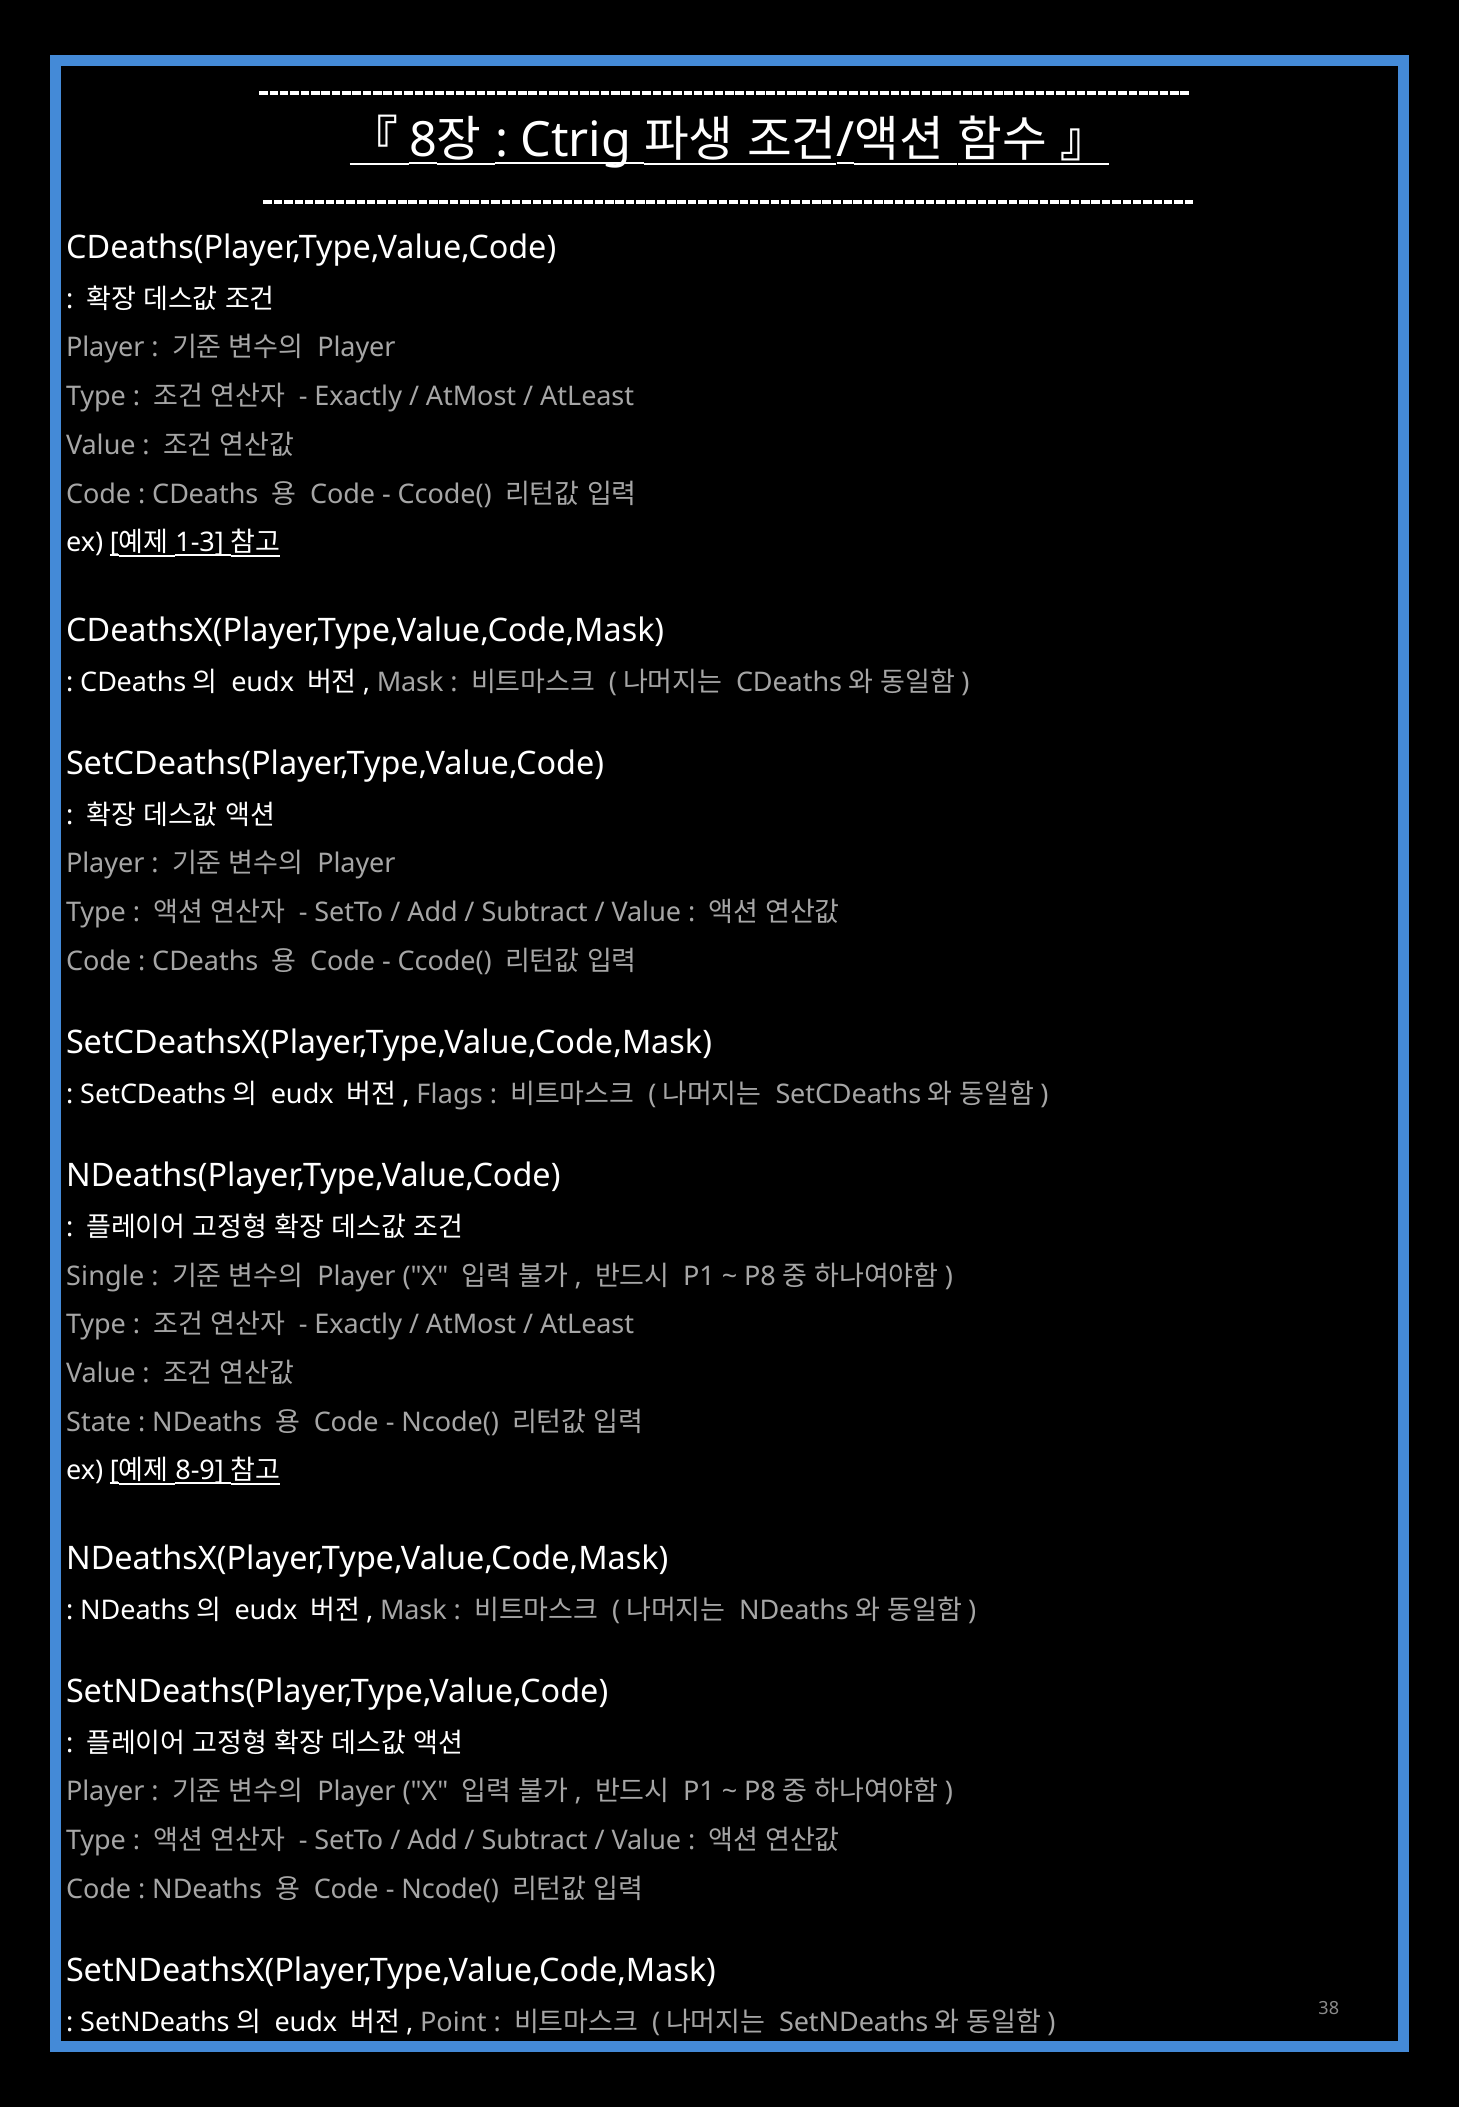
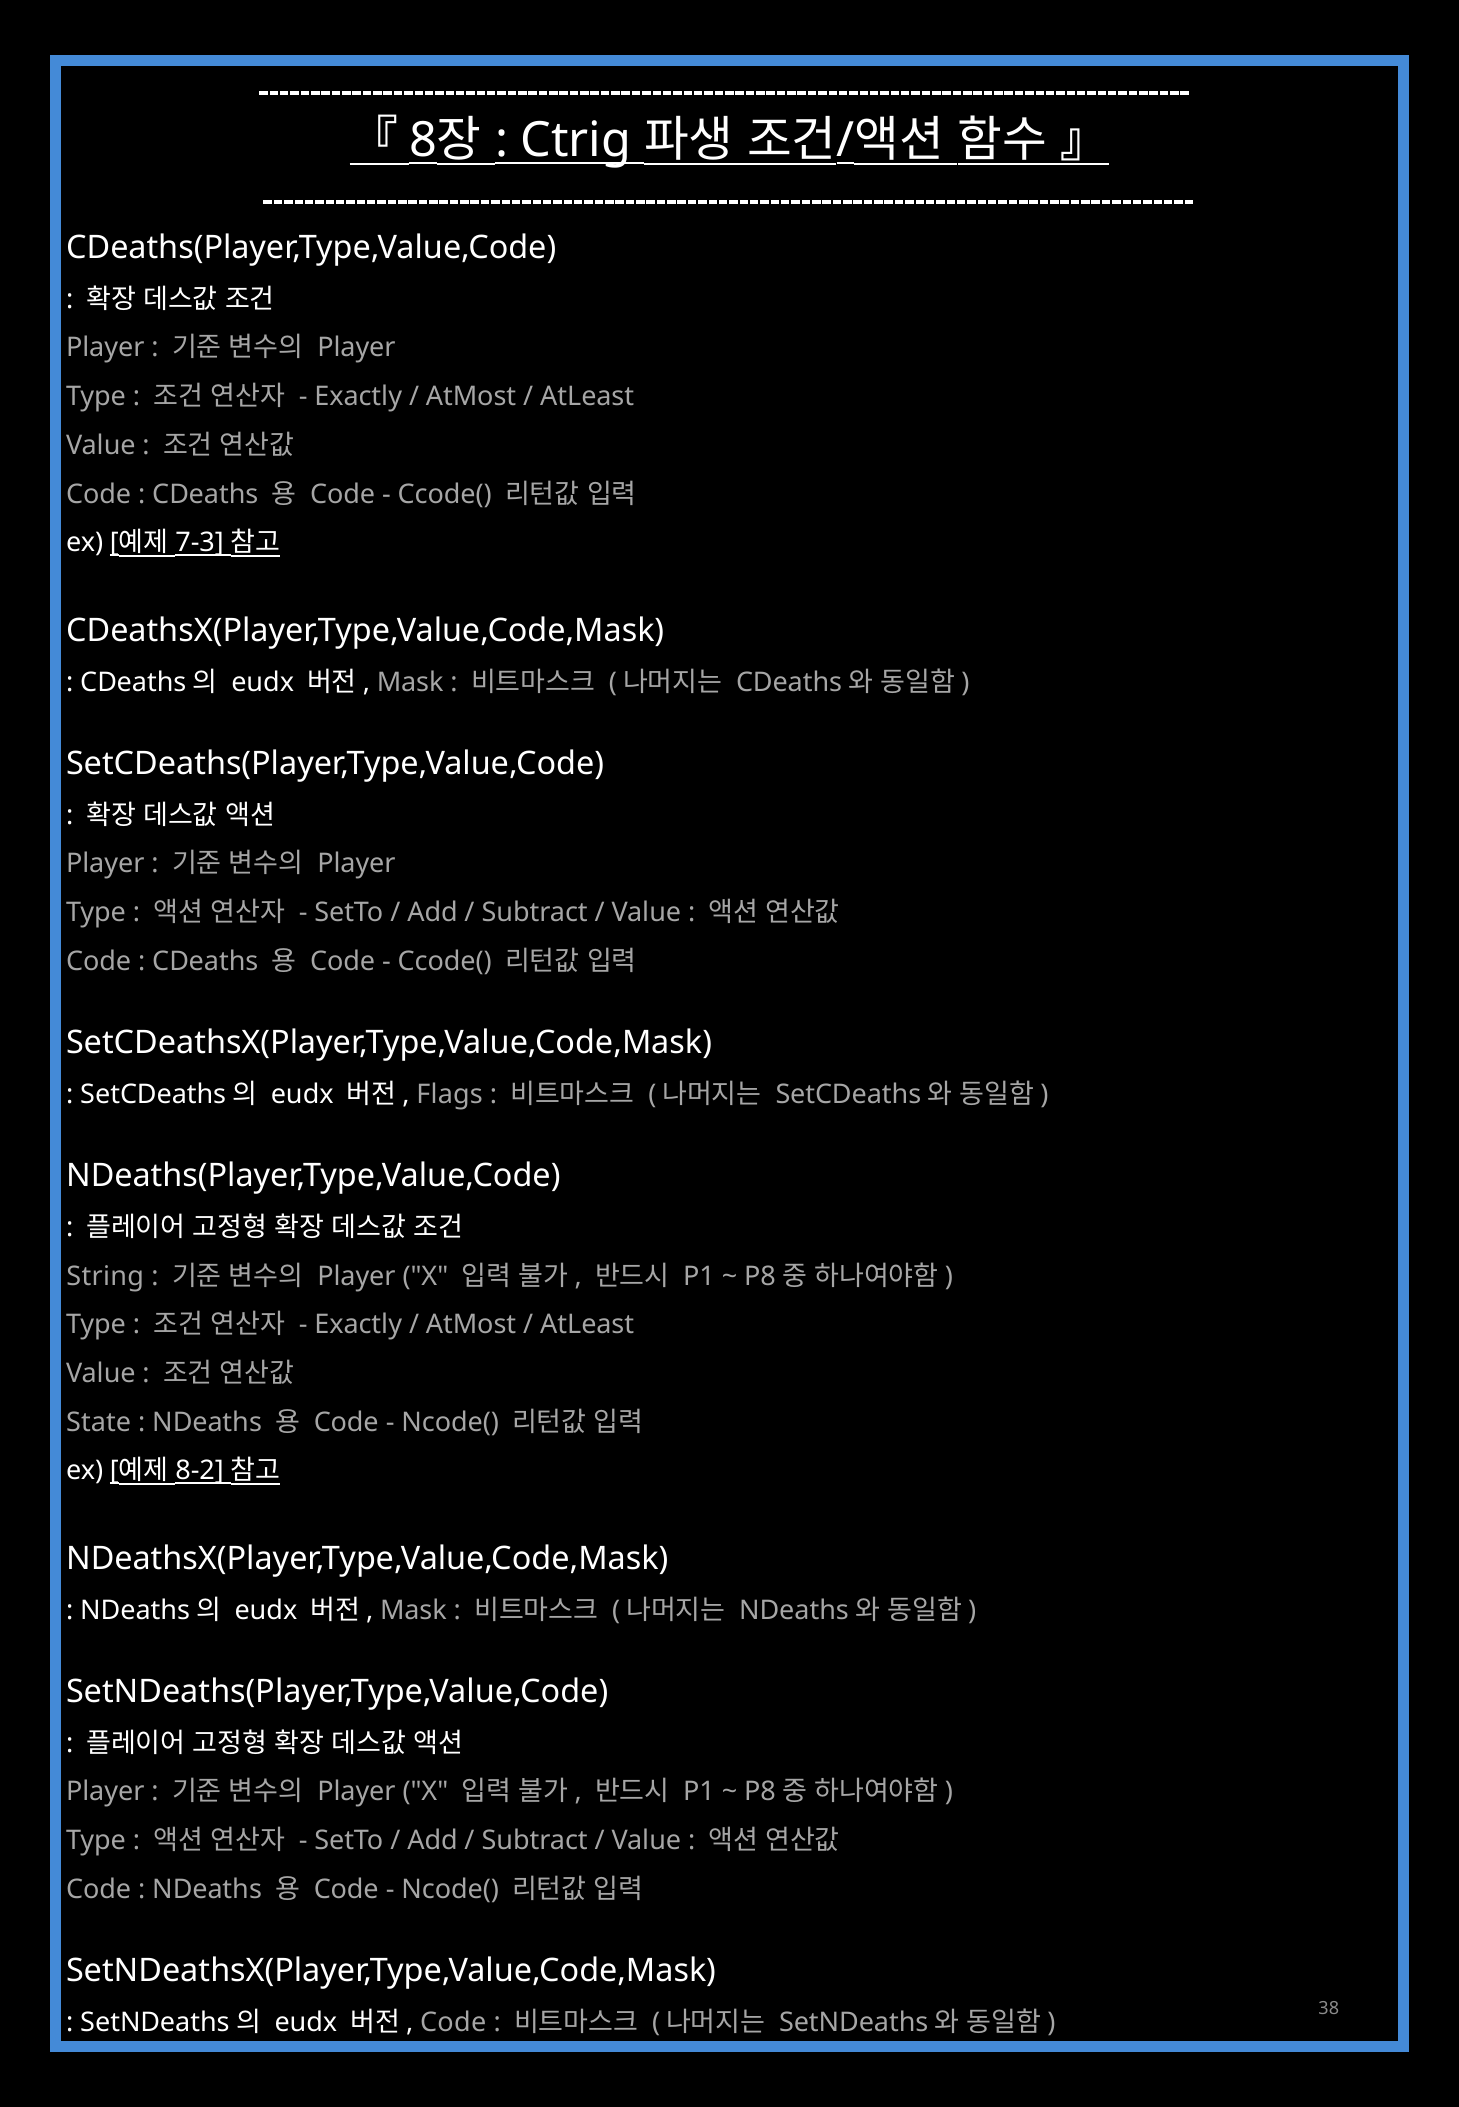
1-3: 1-3 -> 7-3 (200, 543)
Single: Single -> String (105, 1276)
8-9: 8-9 -> 8-2 (200, 1471)
Point: Point -> Code (453, 2023)
